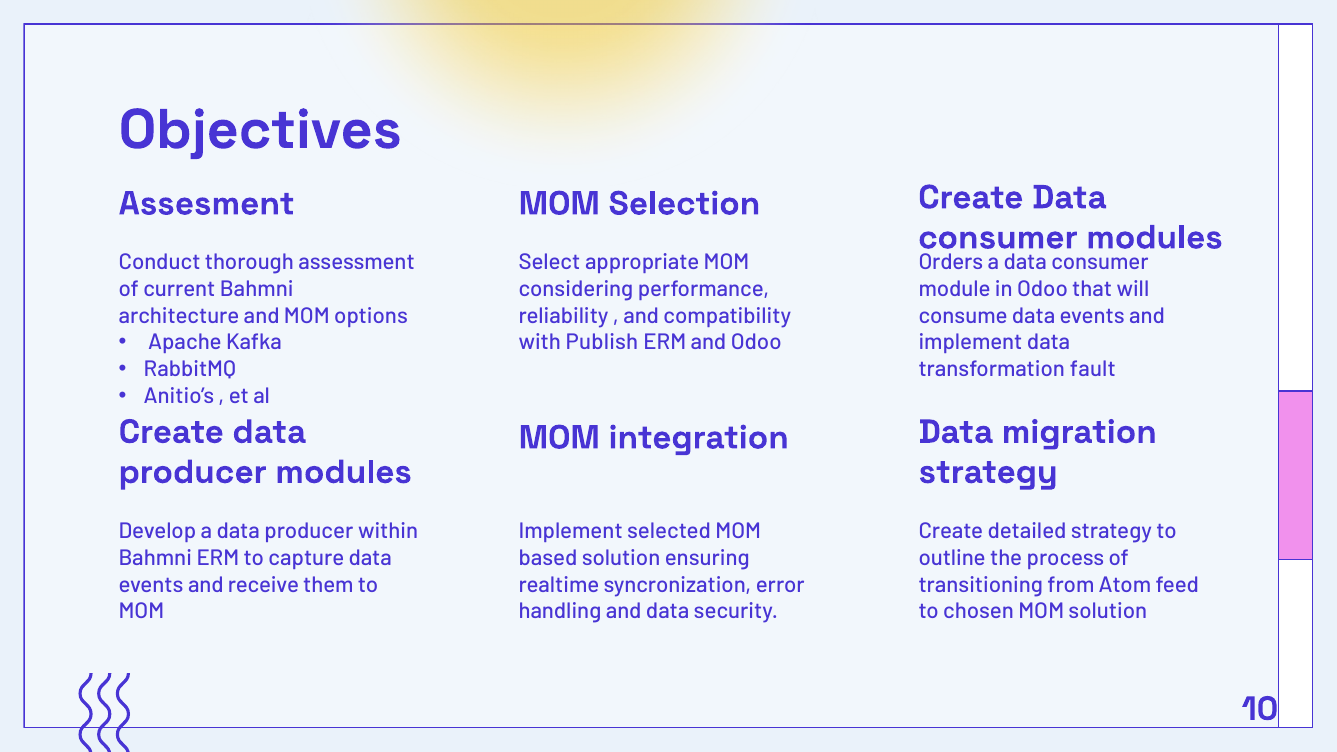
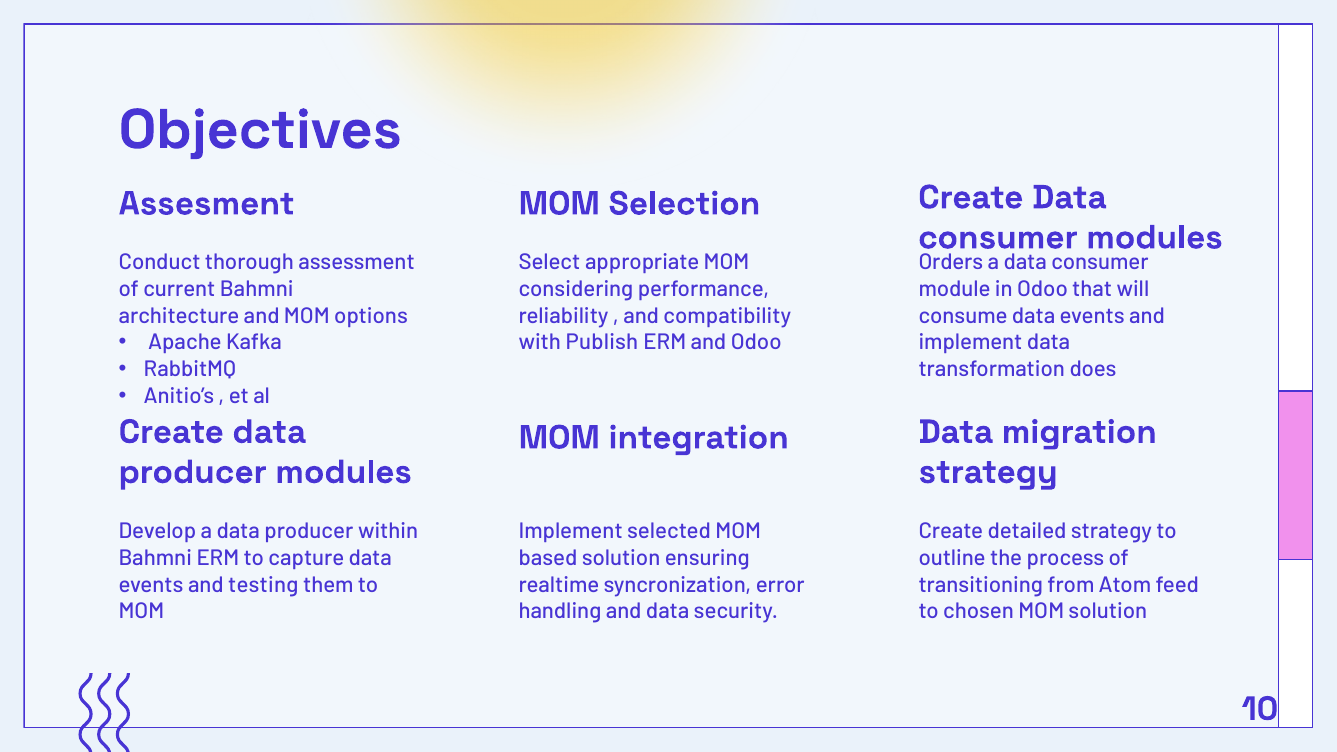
fault: fault -> does (1093, 369)
receive: receive -> testing (263, 585)
